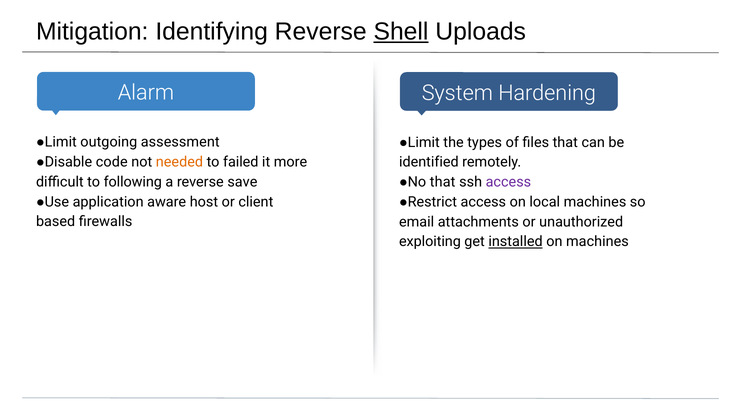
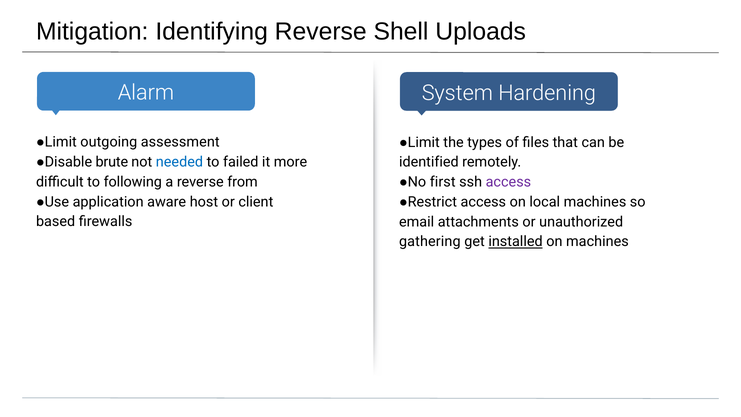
Shell underline: present -> none (401, 31)
code: code -> brute (112, 162)
needed colour: orange -> blue (179, 162)
●No that: that -> first (443, 182)
save: save -> from (242, 182)
exploiting: exploiting -> gathering (430, 242)
